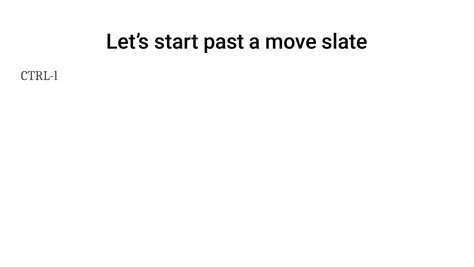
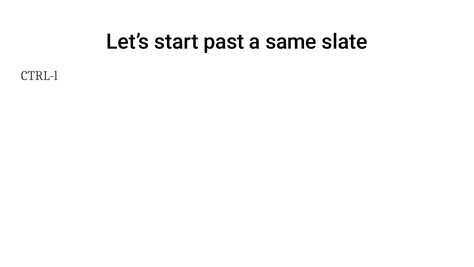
move: move -> same (291, 42)
